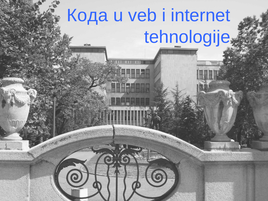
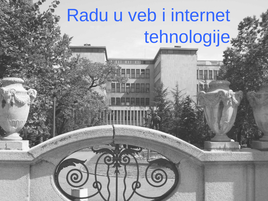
Кода: Кода -> Radu (88, 15)
